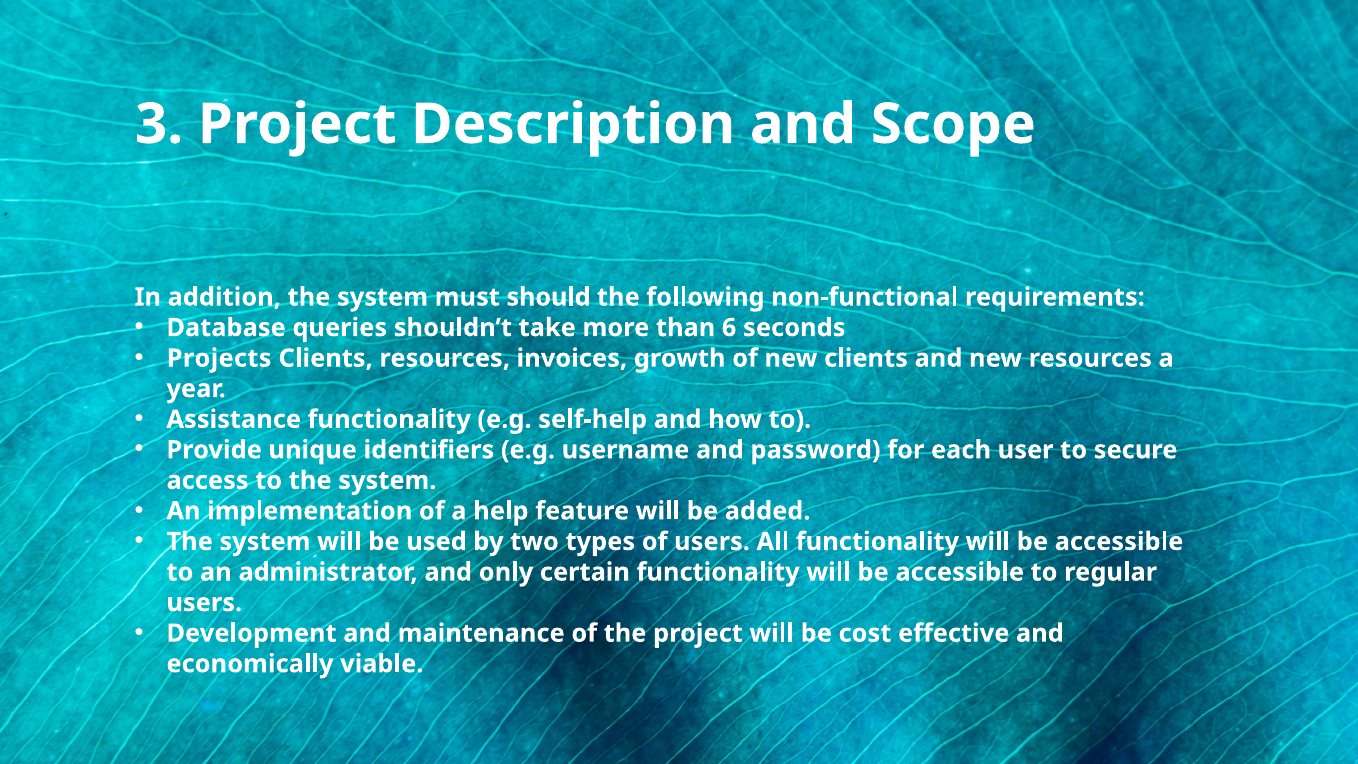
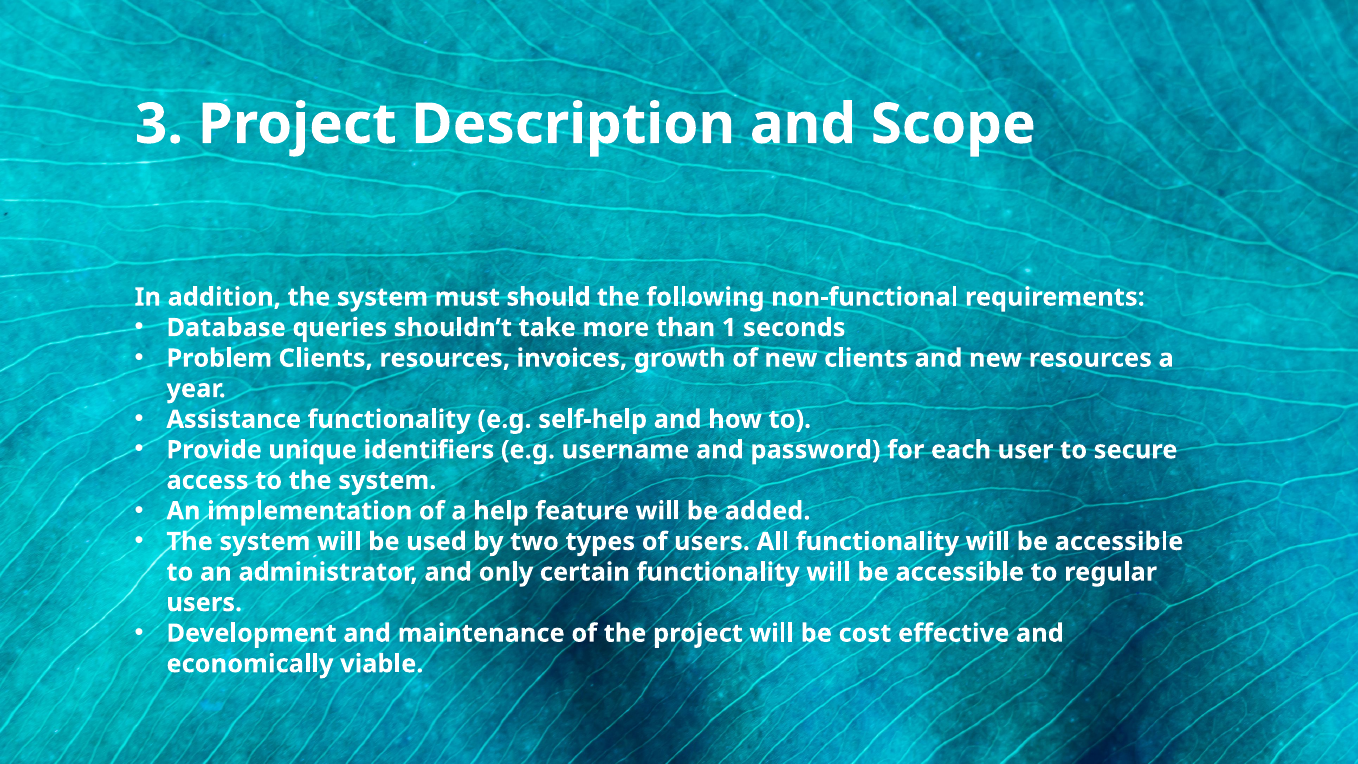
6: 6 -> 1 (729, 328)
Projects: Projects -> Problem (219, 358)
